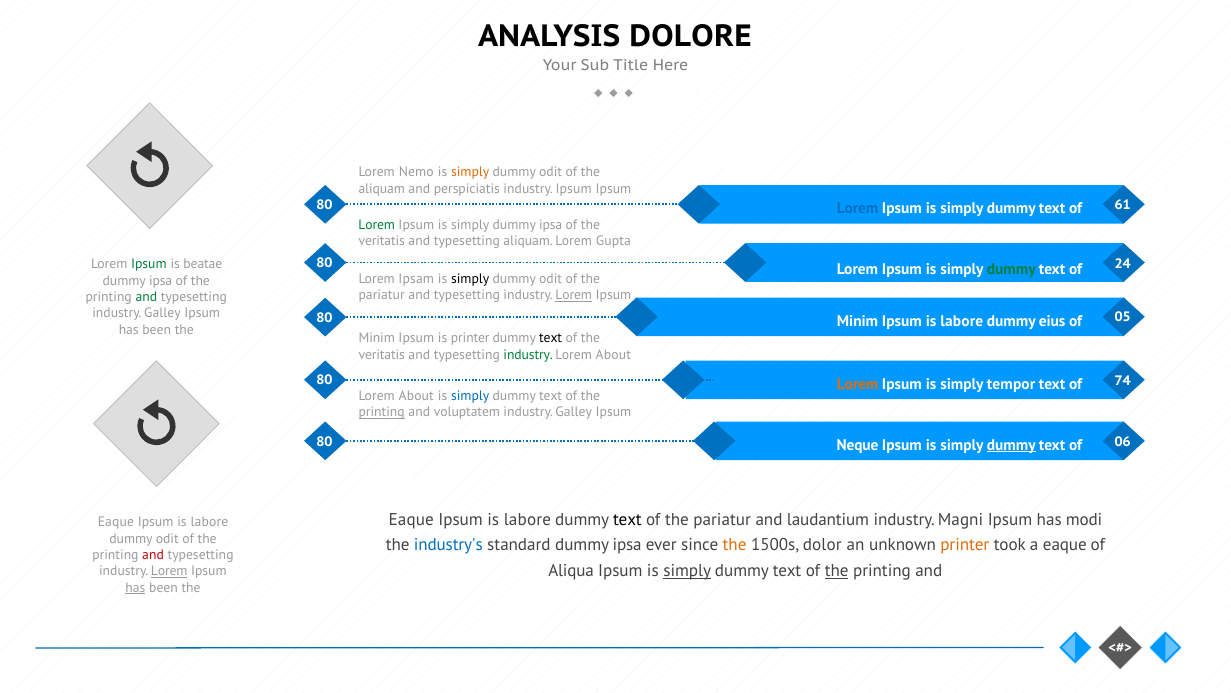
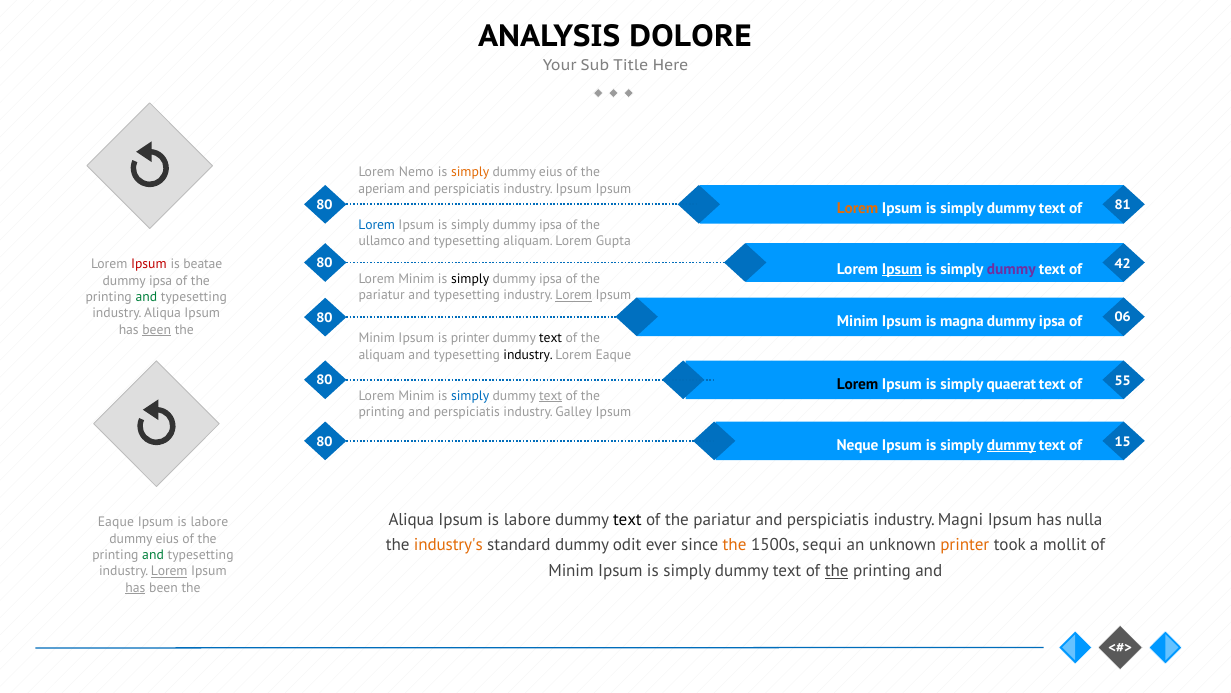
odit: odit -> eius (551, 172)
aliquam: aliquam -> aperiam (382, 189)
Lorem colour: blue -> orange (858, 208)
61: 61 -> 81 (1123, 205)
Lorem colour: green -> blue (377, 224)
veritatis: veritatis -> ullamco (382, 241)
Ipsum underline: none -> present (902, 269)
dummy colour: green -> purple (1011, 269)
24: 24 -> 42 (1123, 264)
Ipsum colour: green -> red (149, 264)
Ipsam: Ipsam -> Minim (416, 279)
odit: odit -> ipsa (551, 279)
Galley: Galley -> Aliqua (163, 313)
labore: labore -> magna (962, 321)
eius: eius -> ipsa (1052, 321)
05: 05 -> 06 (1123, 316)
been underline: none -> present (157, 330)
veritatis: veritatis -> aliquam (382, 354)
industry colour: green -> black (528, 354)
About: About -> Eaque (613, 354)
Lorem colour: orange -> black (858, 384)
tempor: tempor -> quaerat (1011, 384)
74: 74 -> 55 (1123, 380)
About: About -> Minim (416, 396)
text underline: none -> present (551, 396)
printing underline: present -> none (382, 412)
voluptatem: voluptatem -> perspiciatis (467, 412)
06: 06 -> 15 (1123, 441)
Eaque: Eaque -> Aliqua (411, 519)
laudantium: laudantium -> perspiciatis (828, 519)
modi: modi -> nulla (1084, 519)
odit: odit -> eius (167, 538)
industry's colour: blue -> orange (448, 545)
standard dummy ipsa: ipsa -> odit (627, 545)
dolor: dolor -> sequi (822, 545)
a eaque: eaque -> mollit (1065, 545)
and colour: red -> green (153, 555)
Aliqua: Aliqua -> Minim (571, 570)
simply underline: present -> none (687, 570)
